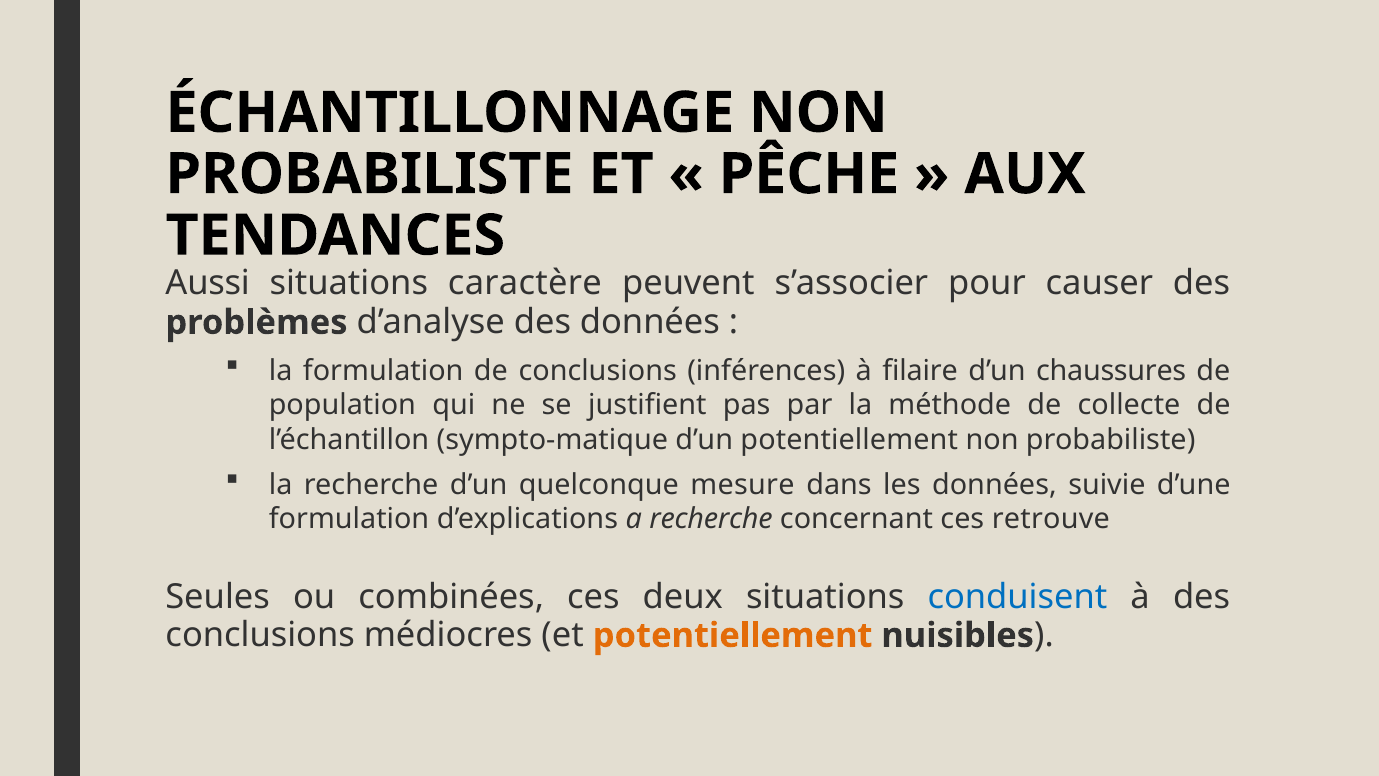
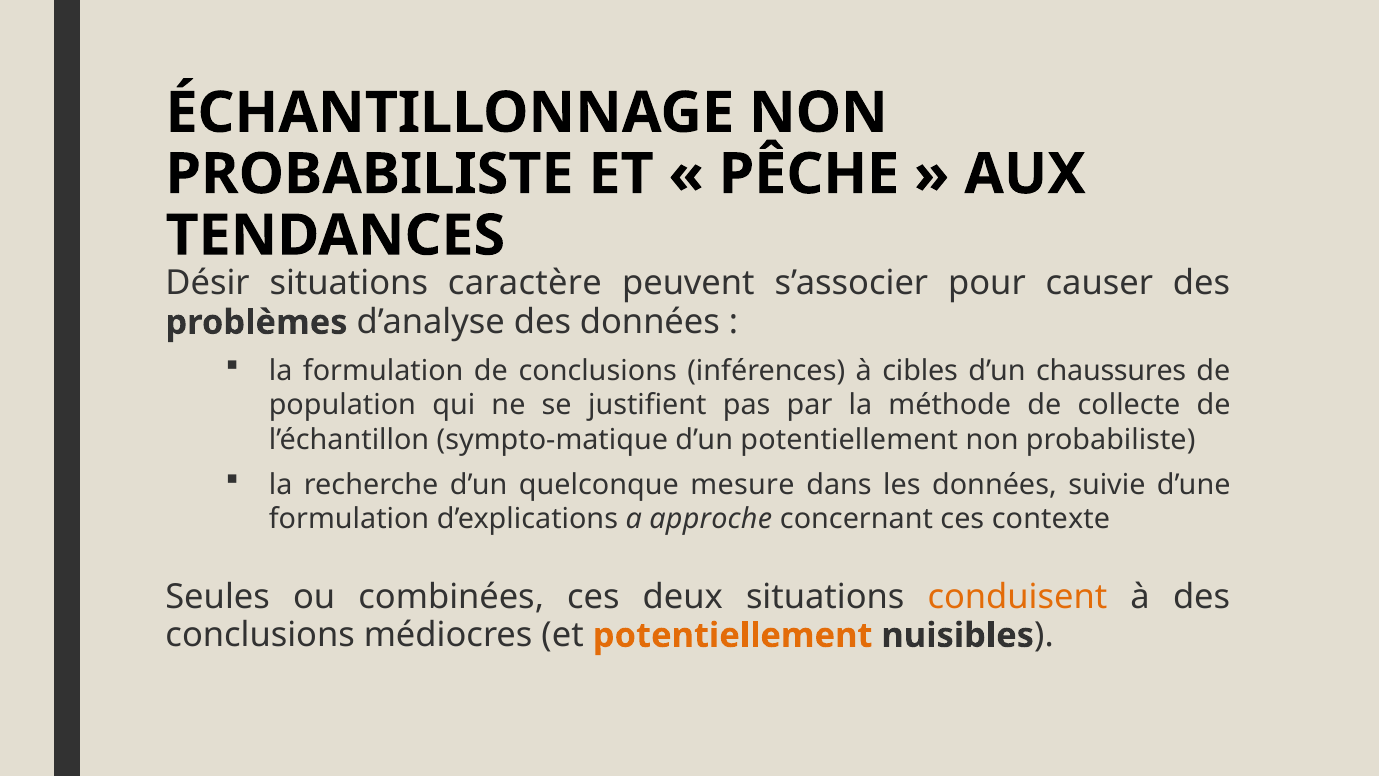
Aussi: Aussi -> Désir (208, 283)
filaire: filaire -> cibles (920, 371)
a recherche: recherche -> approche (711, 519)
retrouve: retrouve -> contexte (1051, 519)
conduisent colour: blue -> orange (1017, 596)
